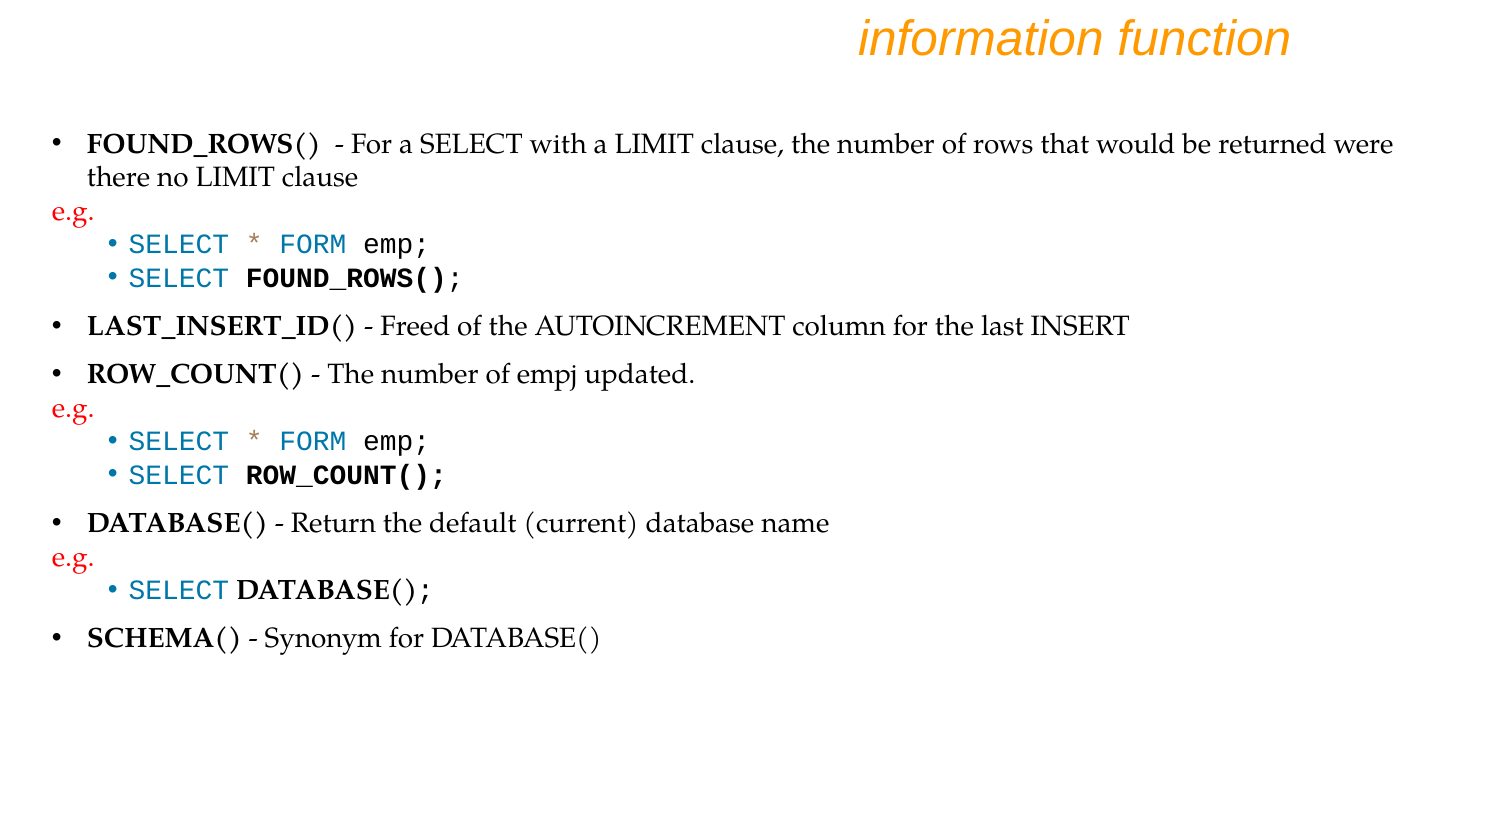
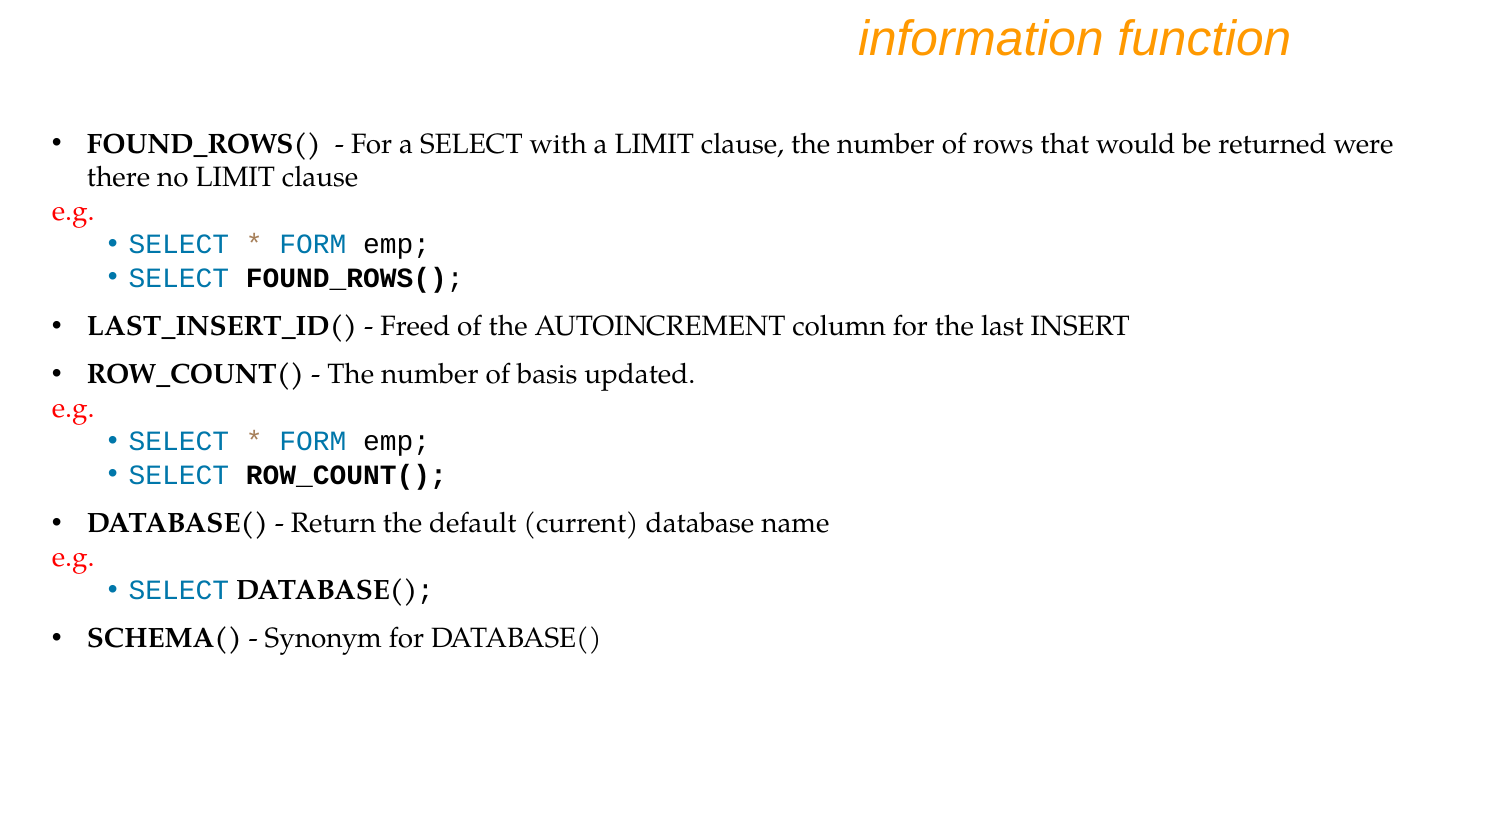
empj: empj -> basis (547, 375)
